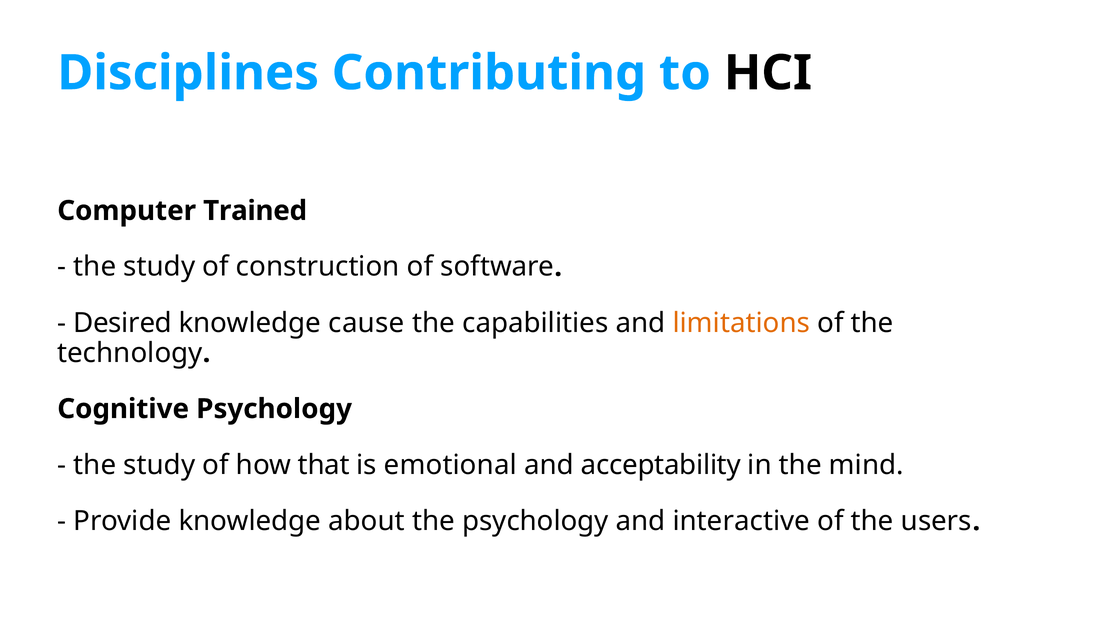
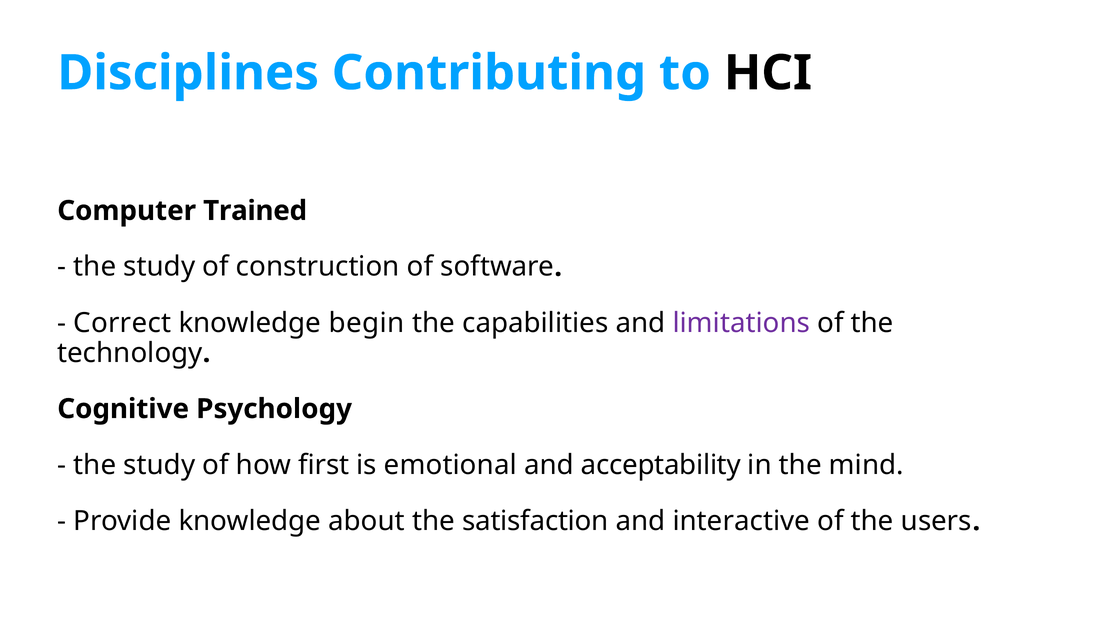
Desired: Desired -> Correct (122, 323)
cause: cause -> begin (367, 323)
limitations colour: orange -> purple (741, 323)
that: that -> first (324, 465)
the psychology: psychology -> satisfaction (535, 521)
